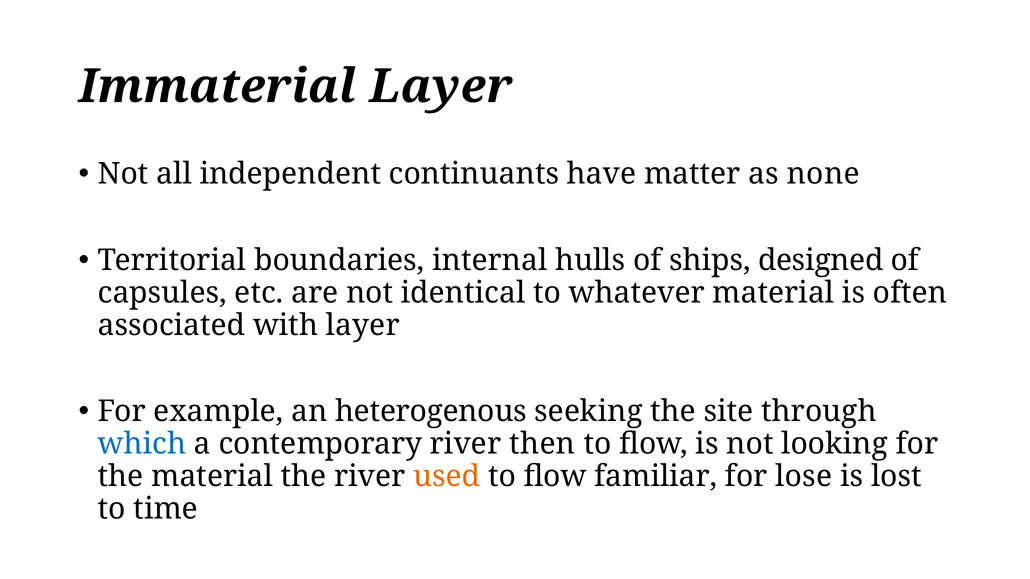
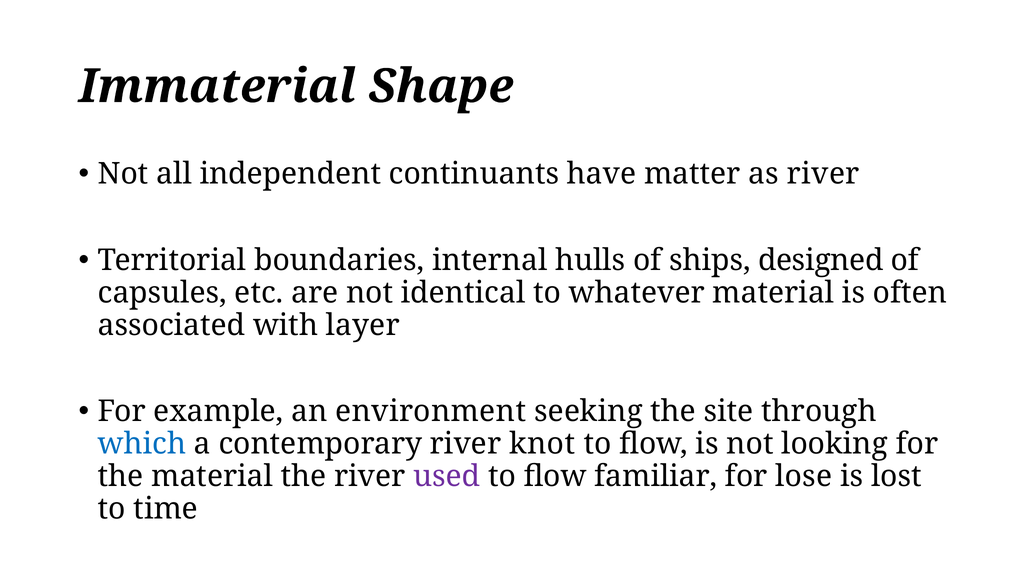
Immaterial Layer: Layer -> Shape (441, 87)
as none: none -> river (823, 174)
heterogenous: heterogenous -> environment (431, 412)
then: then -> knot (542, 444)
used colour: orange -> purple (447, 477)
